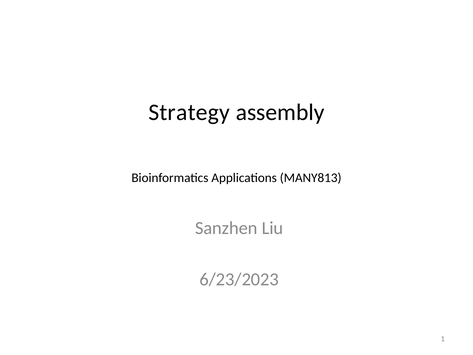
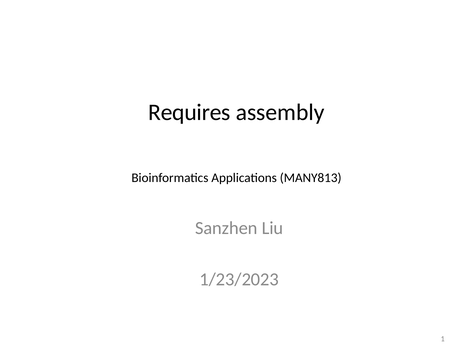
Strategy: Strategy -> Requires (189, 112)
6/23/2023: 6/23/2023 -> 1/23/2023 (239, 279)
